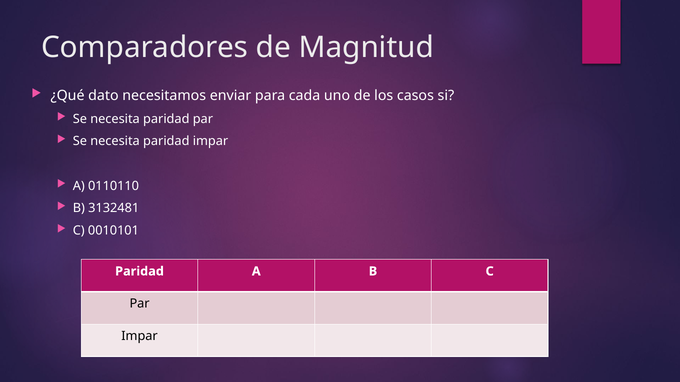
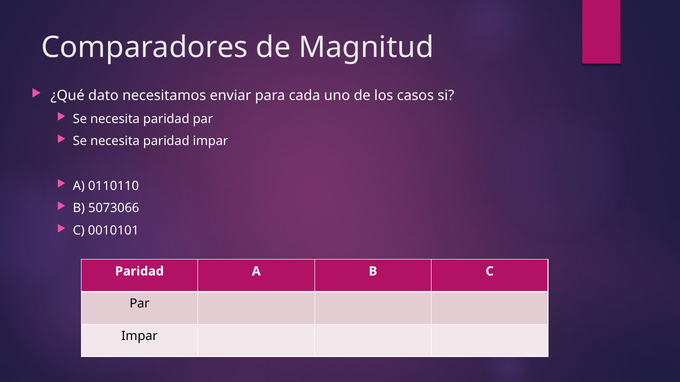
3132481: 3132481 -> 5073066 (114, 209)
